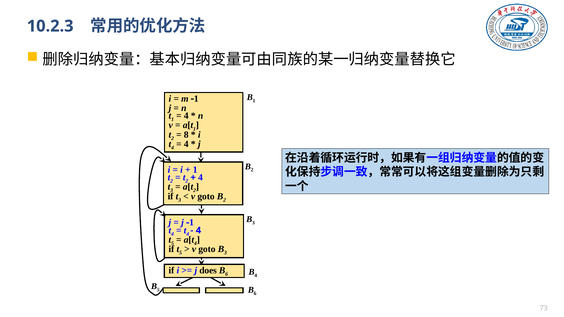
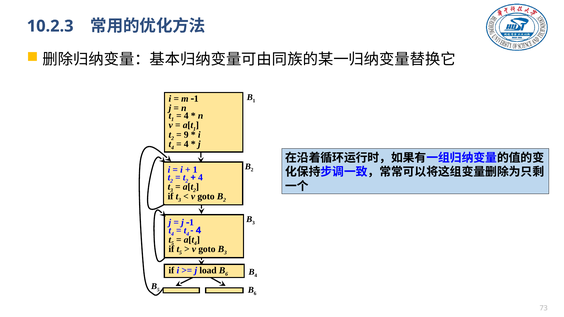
8: 8 -> 9 (186, 135)
does: does -> load (208, 271)
